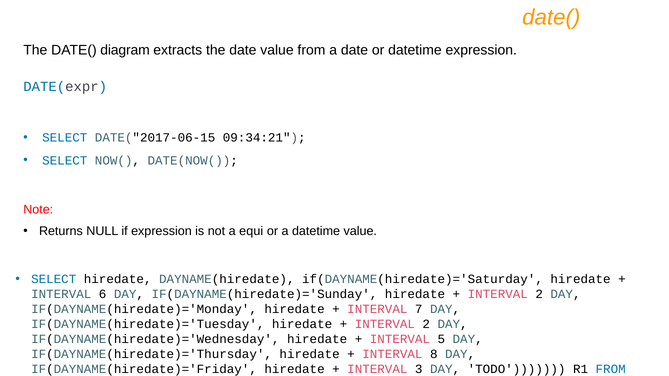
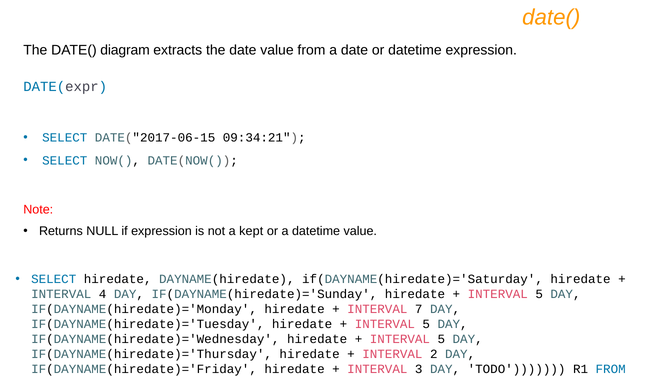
equi: equi -> kept (251, 231)
6: 6 -> 4 (103, 294)
2: 2 -> 5 (539, 294)
2: 2 -> 5 (426, 324)
8: 8 -> 2 (434, 355)
